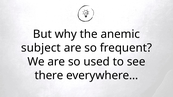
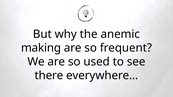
subject: subject -> making (41, 48)
